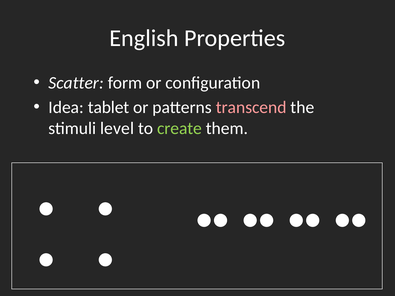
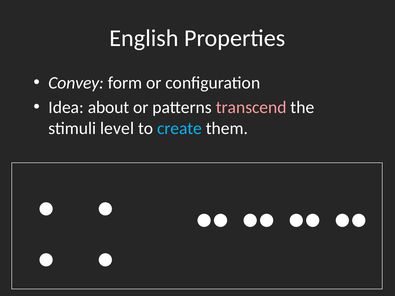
Scatter: Scatter -> Convey (76, 83)
tablet: tablet -> about (109, 107)
create colour: light green -> light blue (179, 129)
